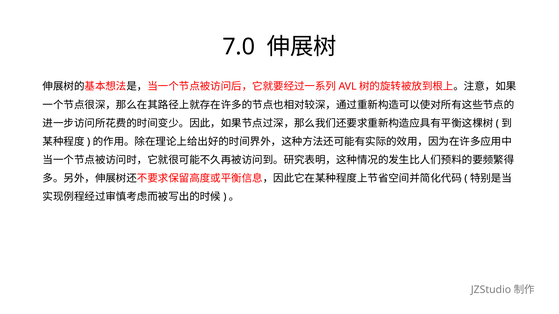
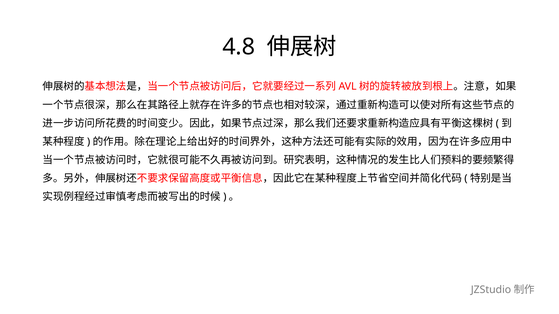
7.0: 7.0 -> 4.8 (239, 47)
